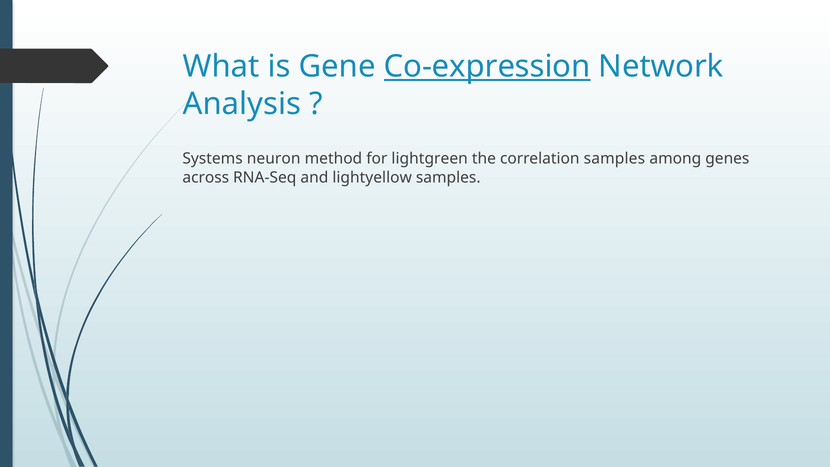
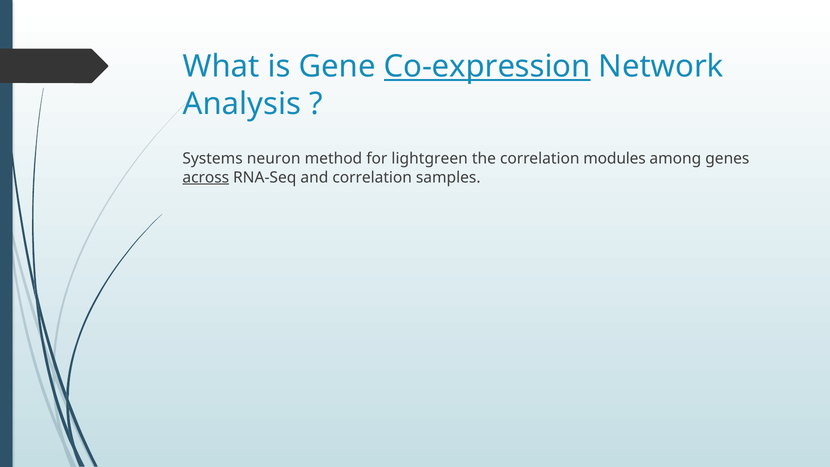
correlation samples: samples -> modules (615, 159)
across underline: none -> present (206, 177)
and lightyellow: lightyellow -> correlation (372, 177)
